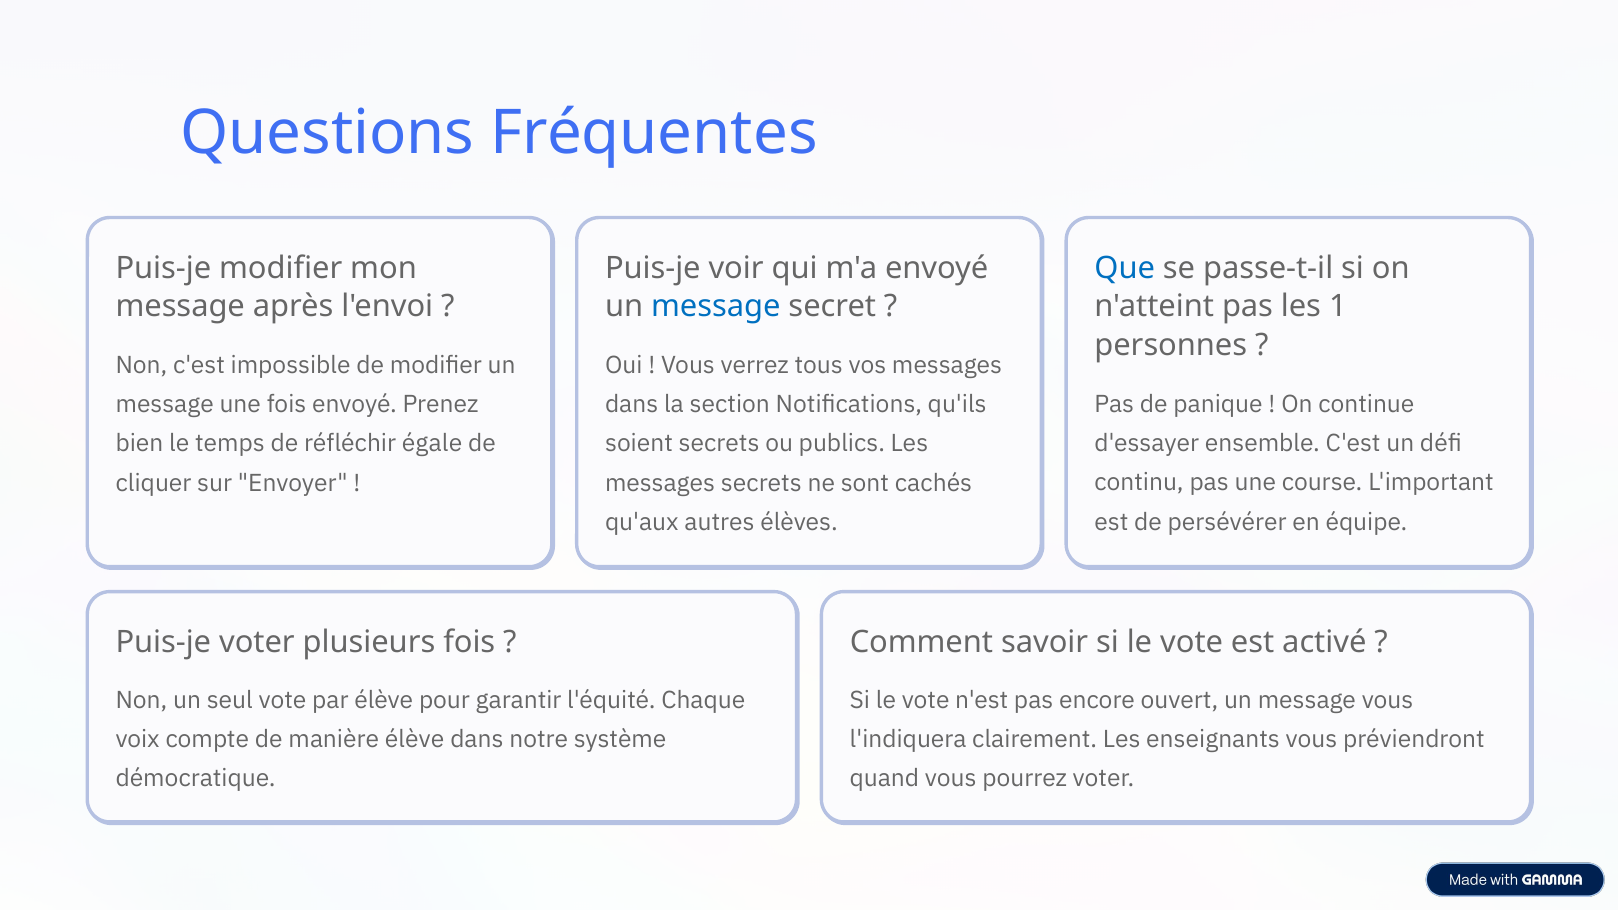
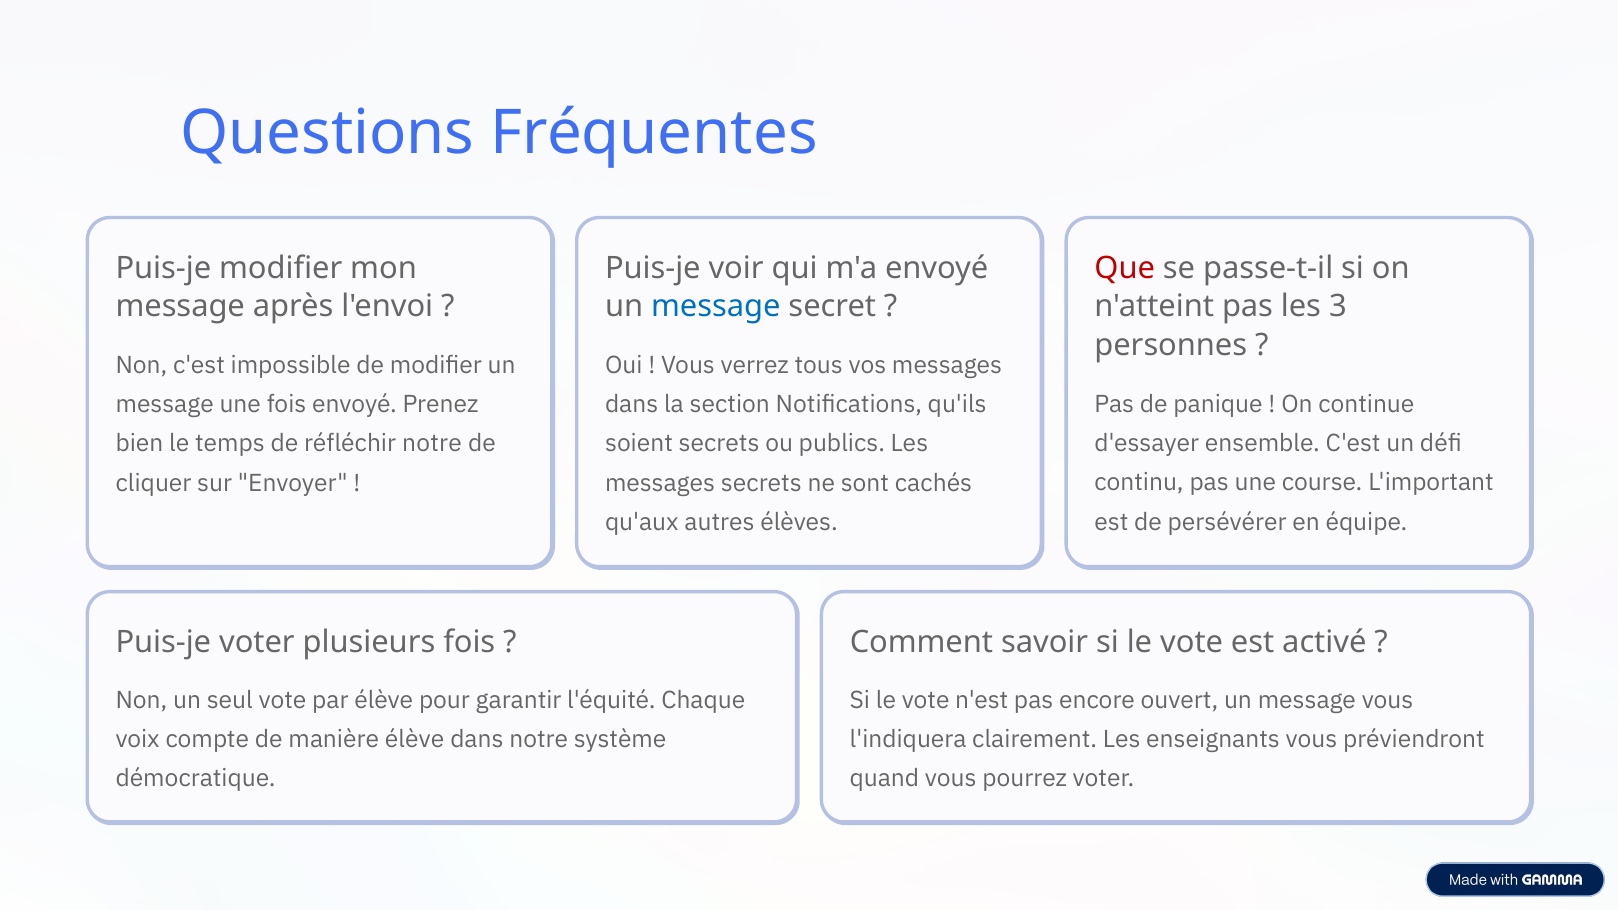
Que colour: blue -> red (1125, 268)
1: 1 -> 3 (1338, 307)
réfléchir égale: égale -> notre (432, 444)
